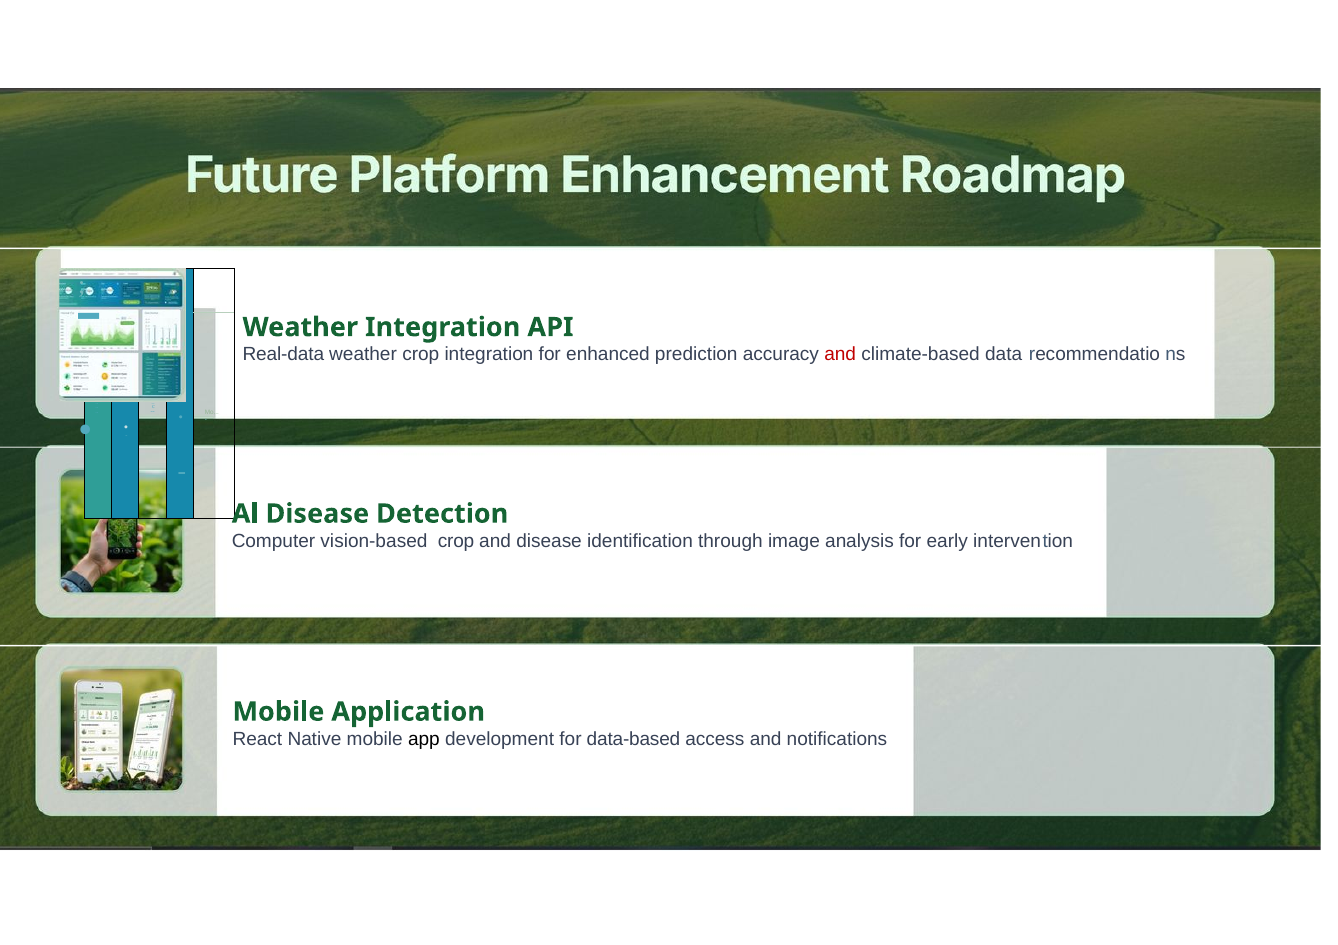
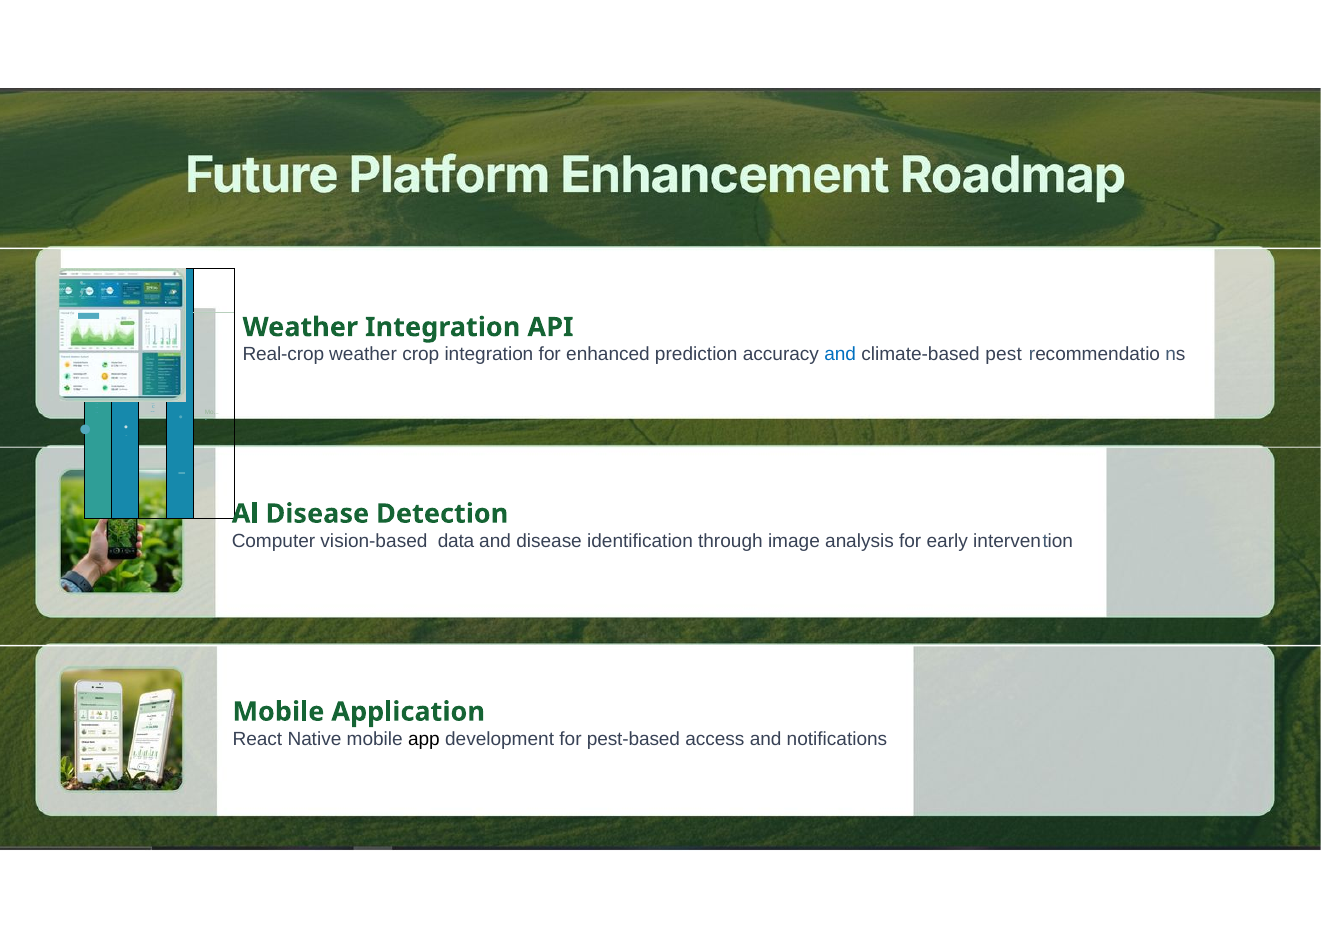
Real-data: Real-data -> Real-crop (283, 355)
and colour: red -> blue (840, 355)
data: data -> pest (1004, 355)
vision-based crop: crop -> data (456, 541)
data-based: data-based -> pest-based (633, 739)
